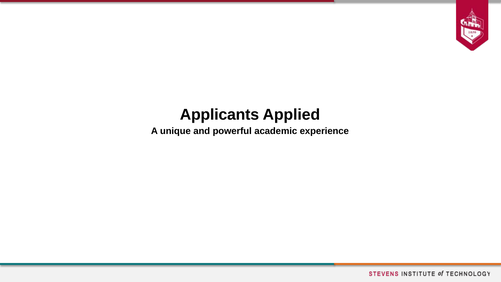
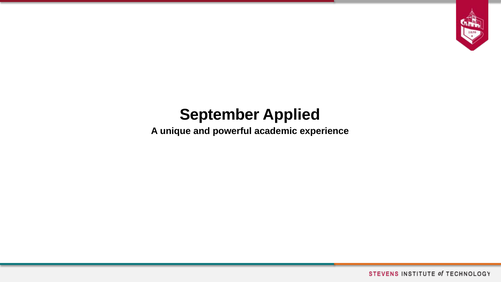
Applicants: Applicants -> September (219, 115)
